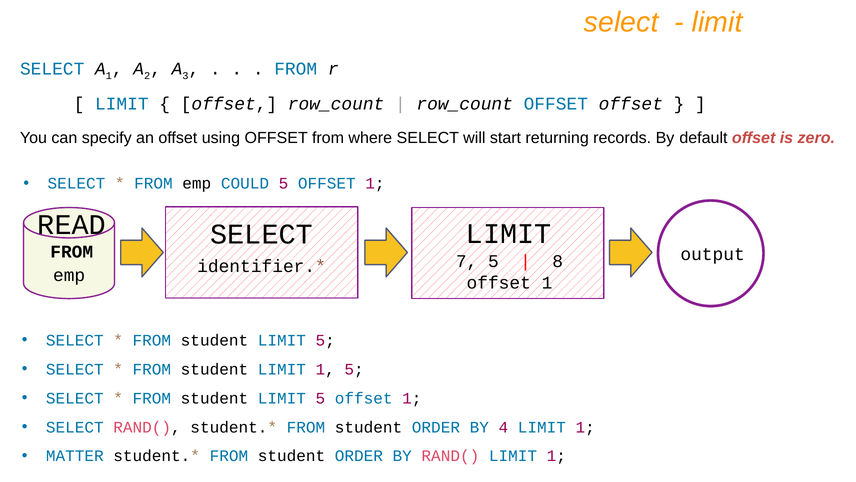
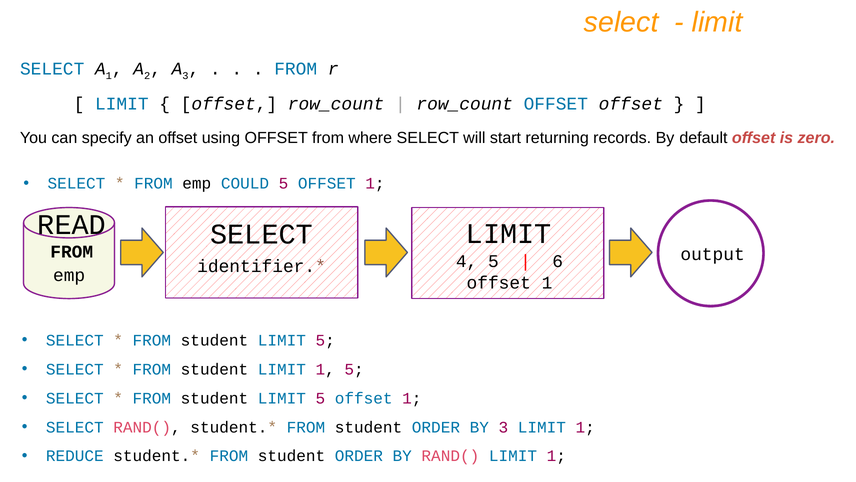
7: 7 -> 4 (467, 261)
8: 8 -> 6 (558, 261)
BY 4: 4 -> 3 (503, 427)
MATTER: MATTER -> REDUCE (75, 456)
